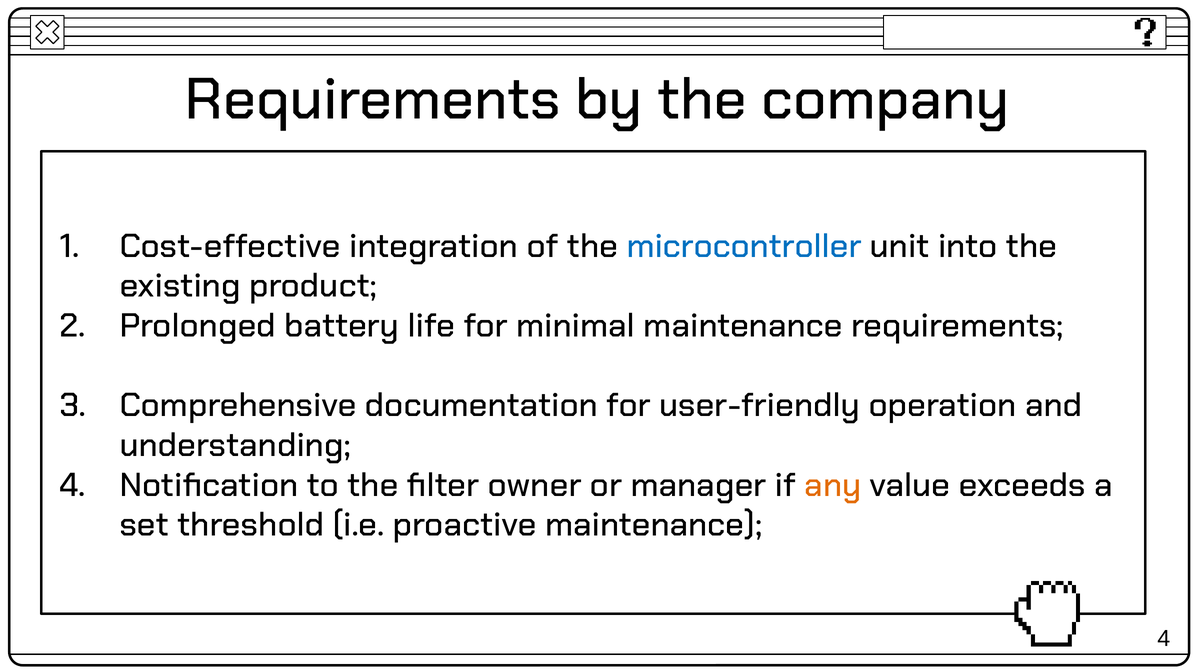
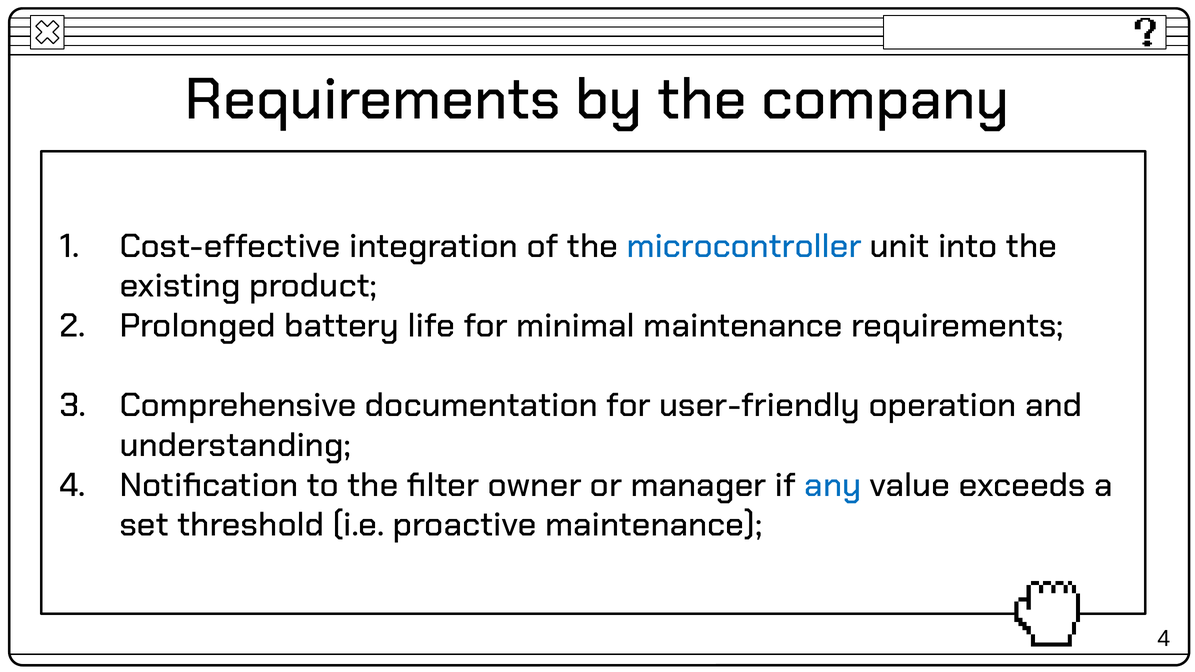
any colour: orange -> blue (833, 485)
